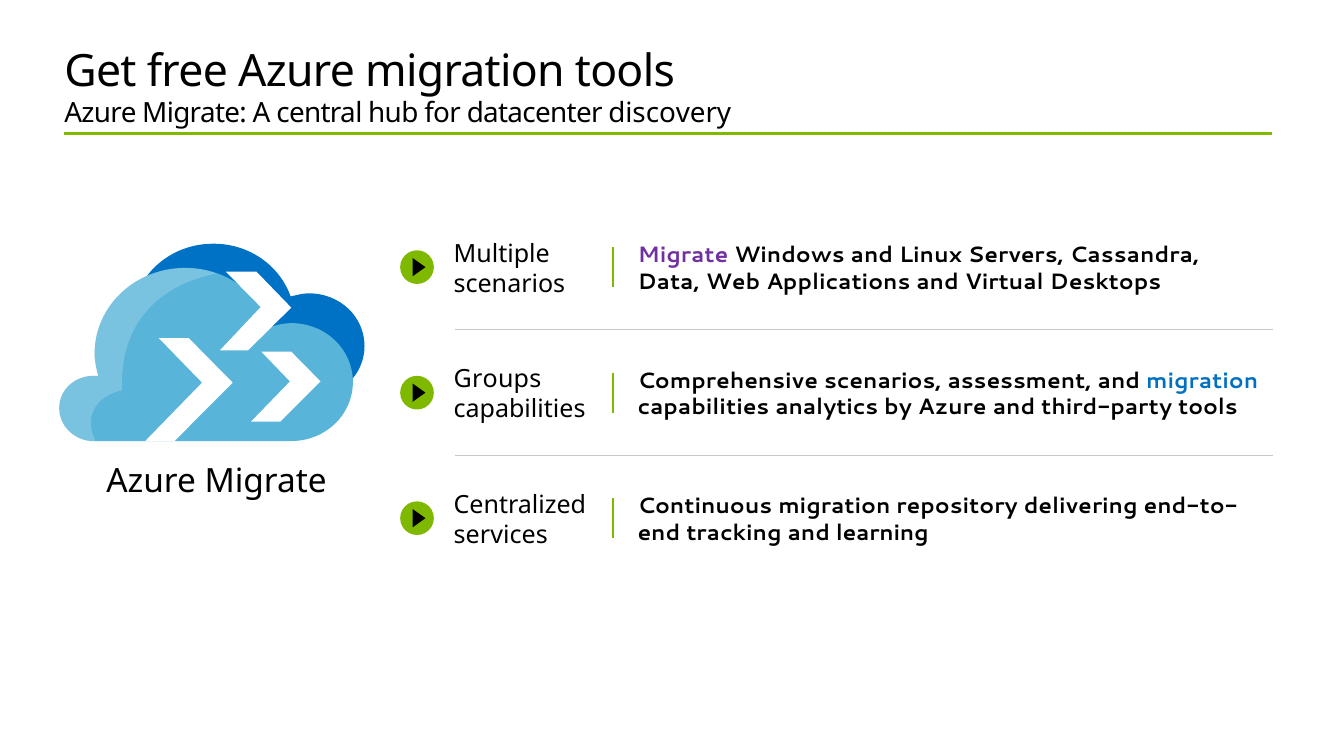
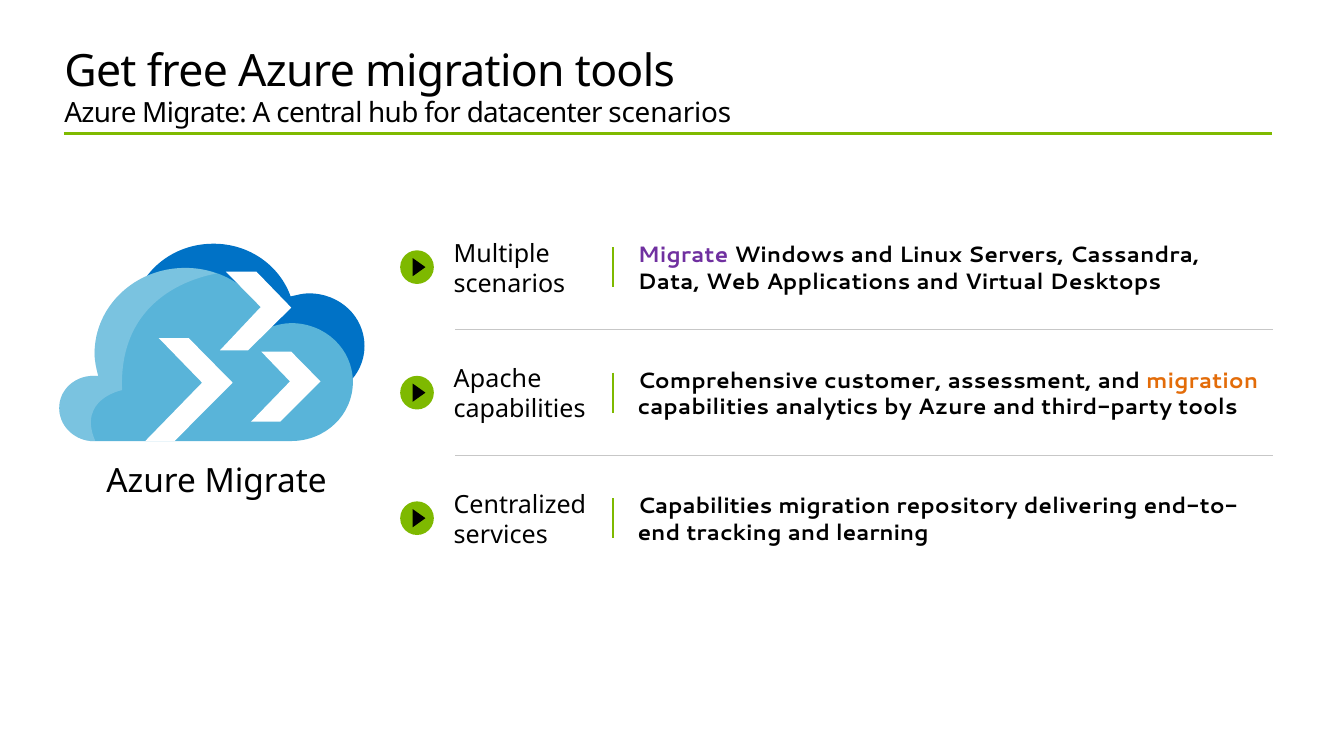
datacenter discovery: discovery -> scenarios (670, 114)
Comprehensive scenarios: scenarios -> customer (883, 381)
migration colour: blue -> orange (1202, 381)
Groups: Groups -> Apache (498, 380)
Continuous: Continuous -> Capabilities (705, 507)
